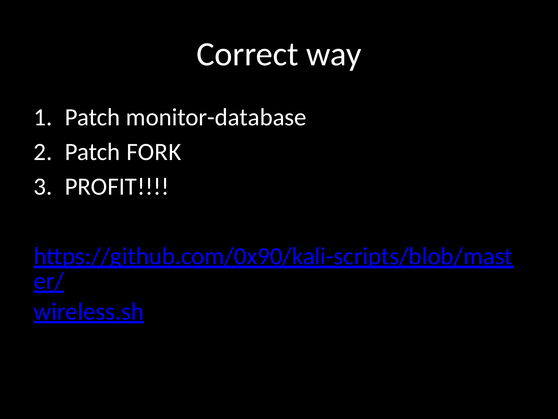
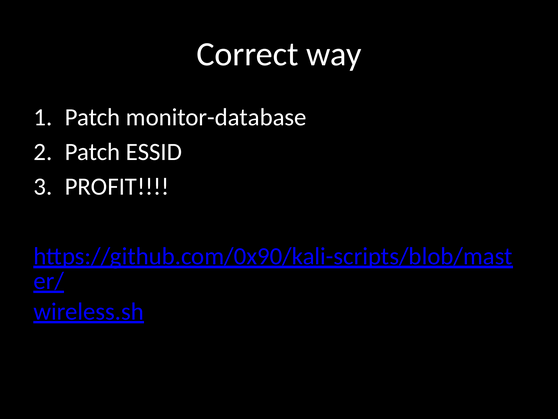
FORK: FORK -> ESSID (154, 152)
